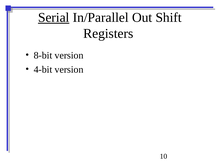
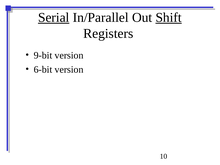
Shift underline: none -> present (169, 17)
8-bit: 8-bit -> 9-bit (43, 55)
4-bit: 4-bit -> 6-bit (43, 70)
